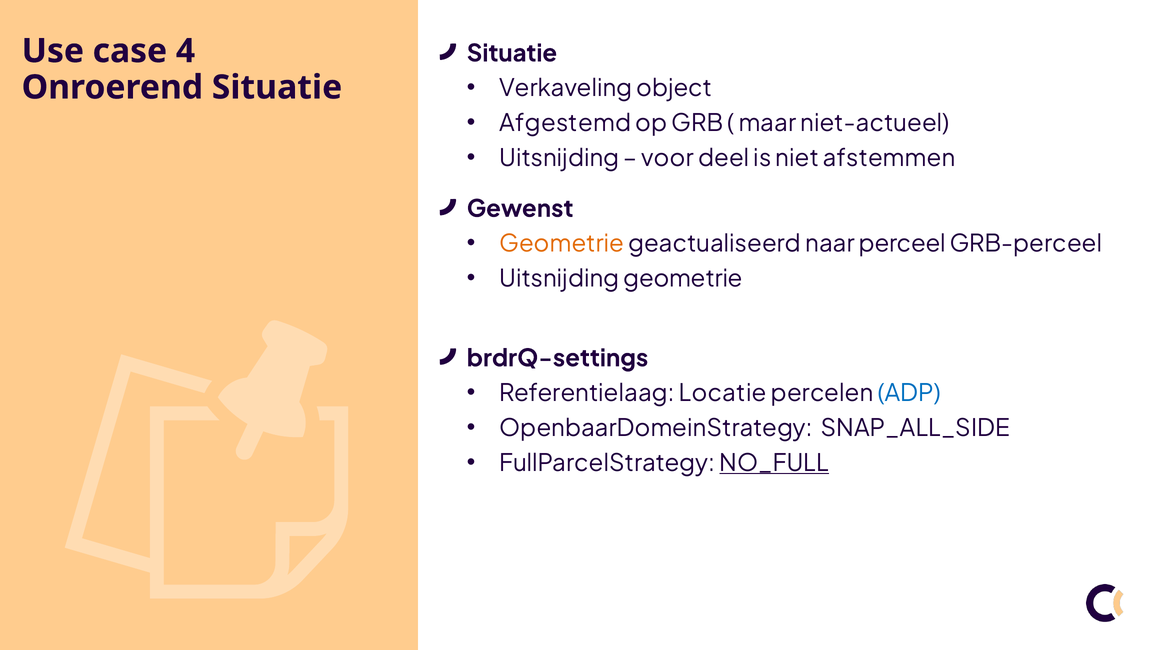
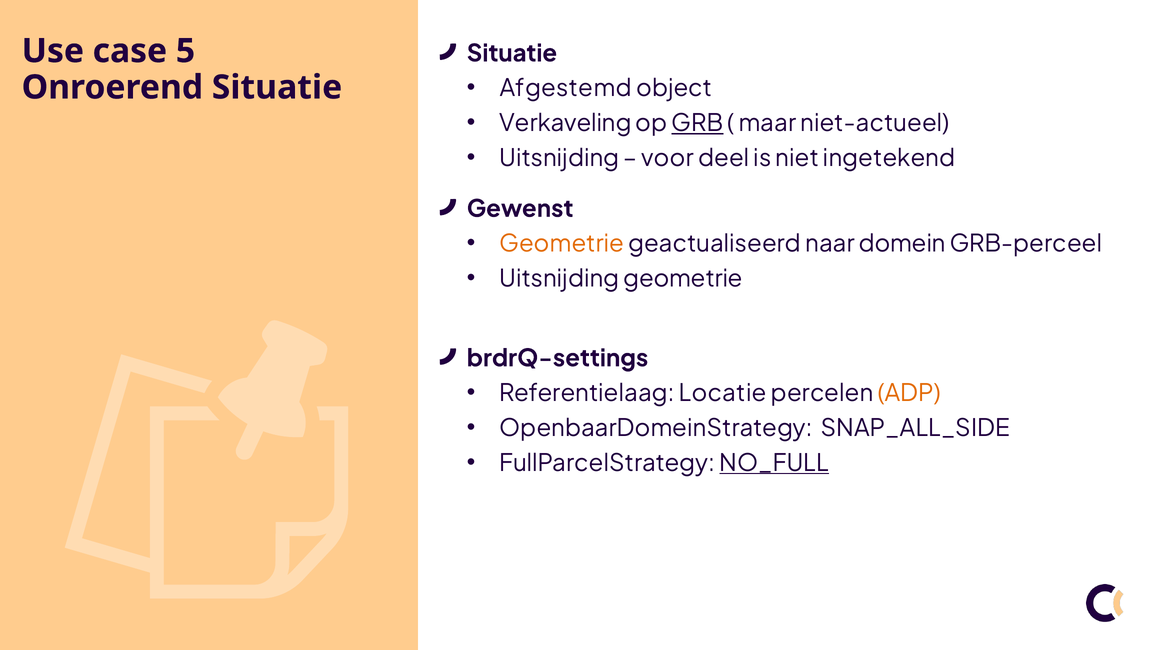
4: 4 -> 5 (185, 51)
Verkaveling: Verkaveling -> Afgestemd (566, 88)
Afgestemd: Afgestemd -> Verkaveling (565, 123)
GRB underline: none -> present (697, 123)
afstemmen: afstemmen -> ingetekend (889, 158)
perceel: perceel -> domein (902, 244)
ADP colour: blue -> orange (909, 393)
